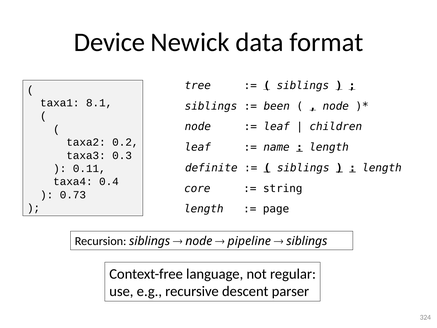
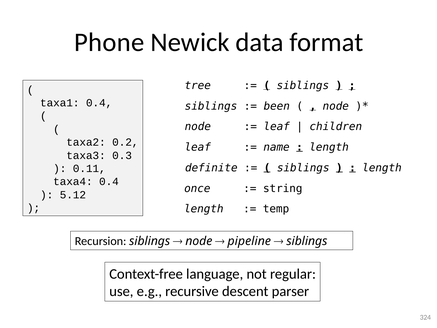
Device: Device -> Phone (109, 42)
taxa1 8.1: 8.1 -> 0.4 (99, 103)
core: core -> once (197, 188)
0.73: 0.73 -> 5.12 (73, 195)
page: page -> temp (276, 209)
